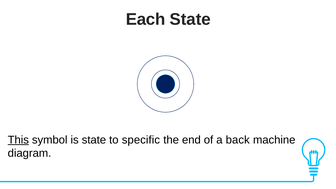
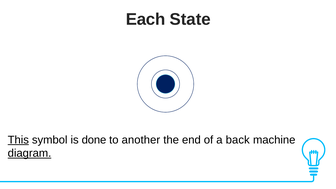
is state: state -> done (94, 140)
specific: specific -> another (141, 140)
diagram underline: none -> present (30, 153)
